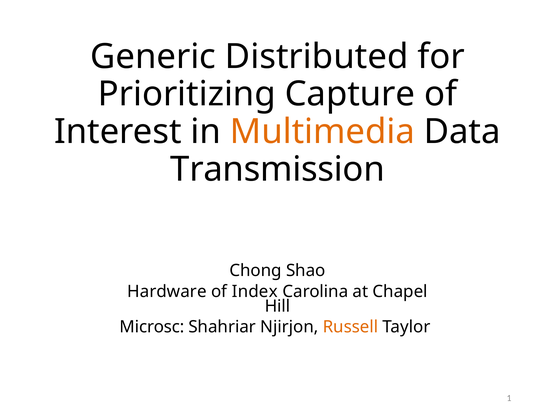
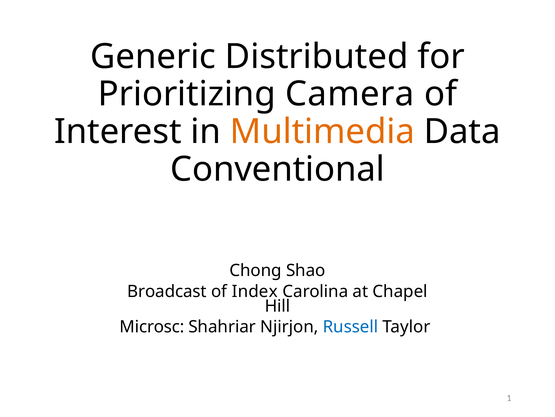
Capture: Capture -> Camera (350, 94)
Transmission: Transmission -> Conventional (277, 169)
Hardware: Hardware -> Broadcast (167, 291)
Russell colour: orange -> blue (350, 326)
